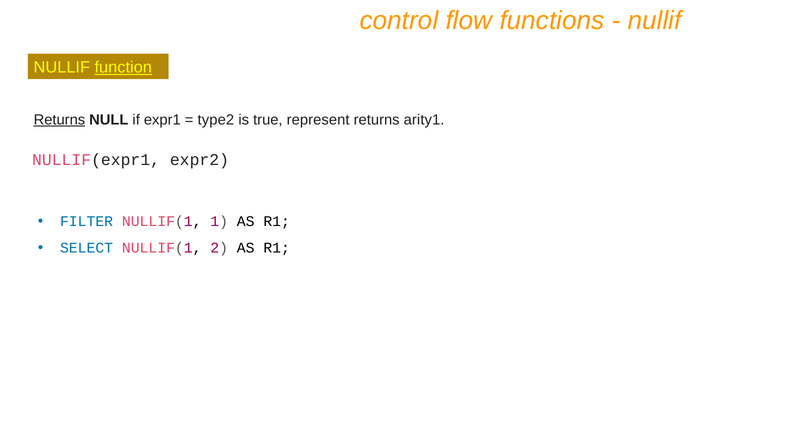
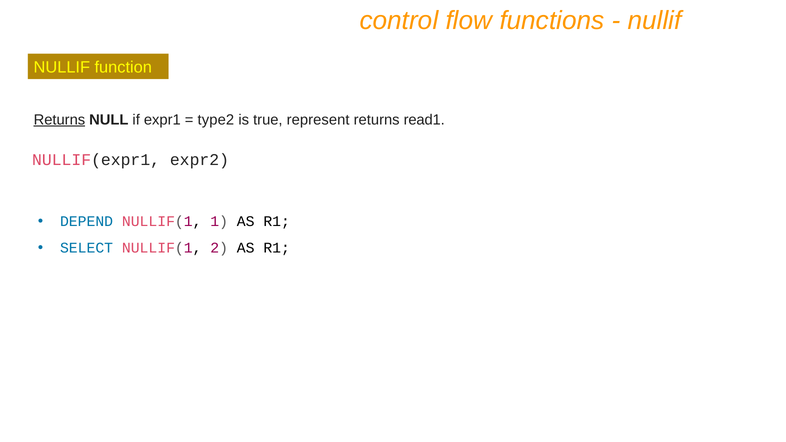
function underline: present -> none (123, 68)
arity1: arity1 -> read1 (424, 120)
FILTER: FILTER -> DEPEND (87, 222)
